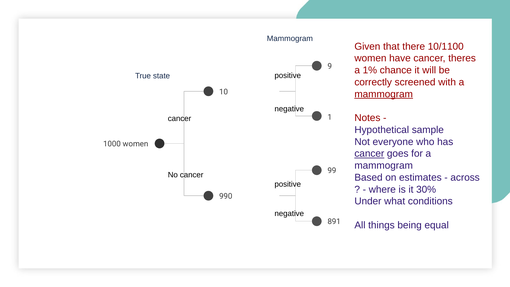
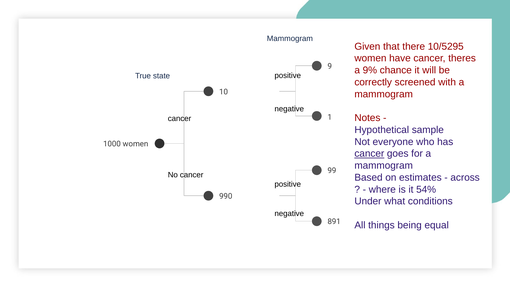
10/1100: 10/1100 -> 10/5295 (446, 46)
1%: 1% -> 9% (370, 70)
mammogram underline: present -> none (384, 94)
30%: 30% -> 54% (426, 189)
